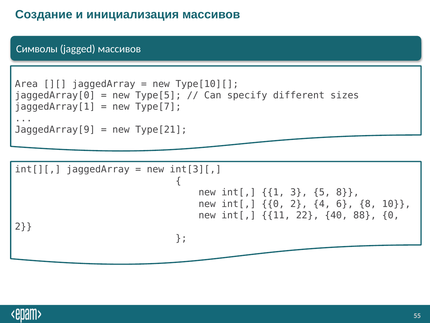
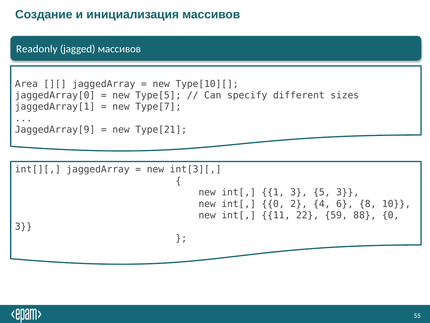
Символы: Символы -> Readonly (37, 49)
5 8: 8 -> 3 (348, 192)
40: 40 -> 59 (336, 215)
2: 2 -> 3 (24, 226)
